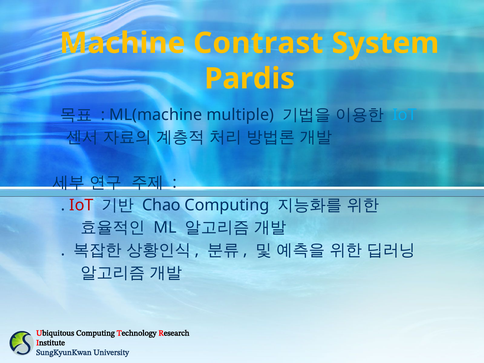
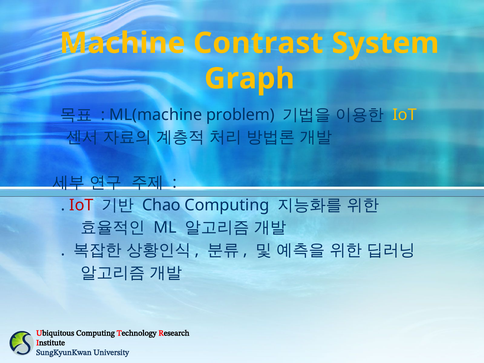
Pardis: Pardis -> Graph (249, 79)
multiple: multiple -> problem (240, 115)
IoT colour: light blue -> yellow (405, 115)
